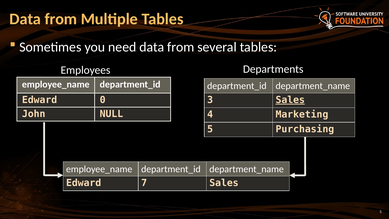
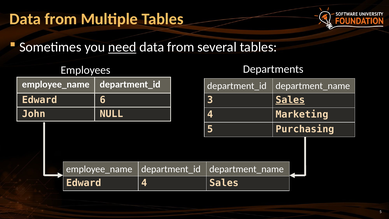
need underline: none -> present (122, 47)
0: 0 -> 6 (103, 100)
Edward 7: 7 -> 4 (144, 183)
